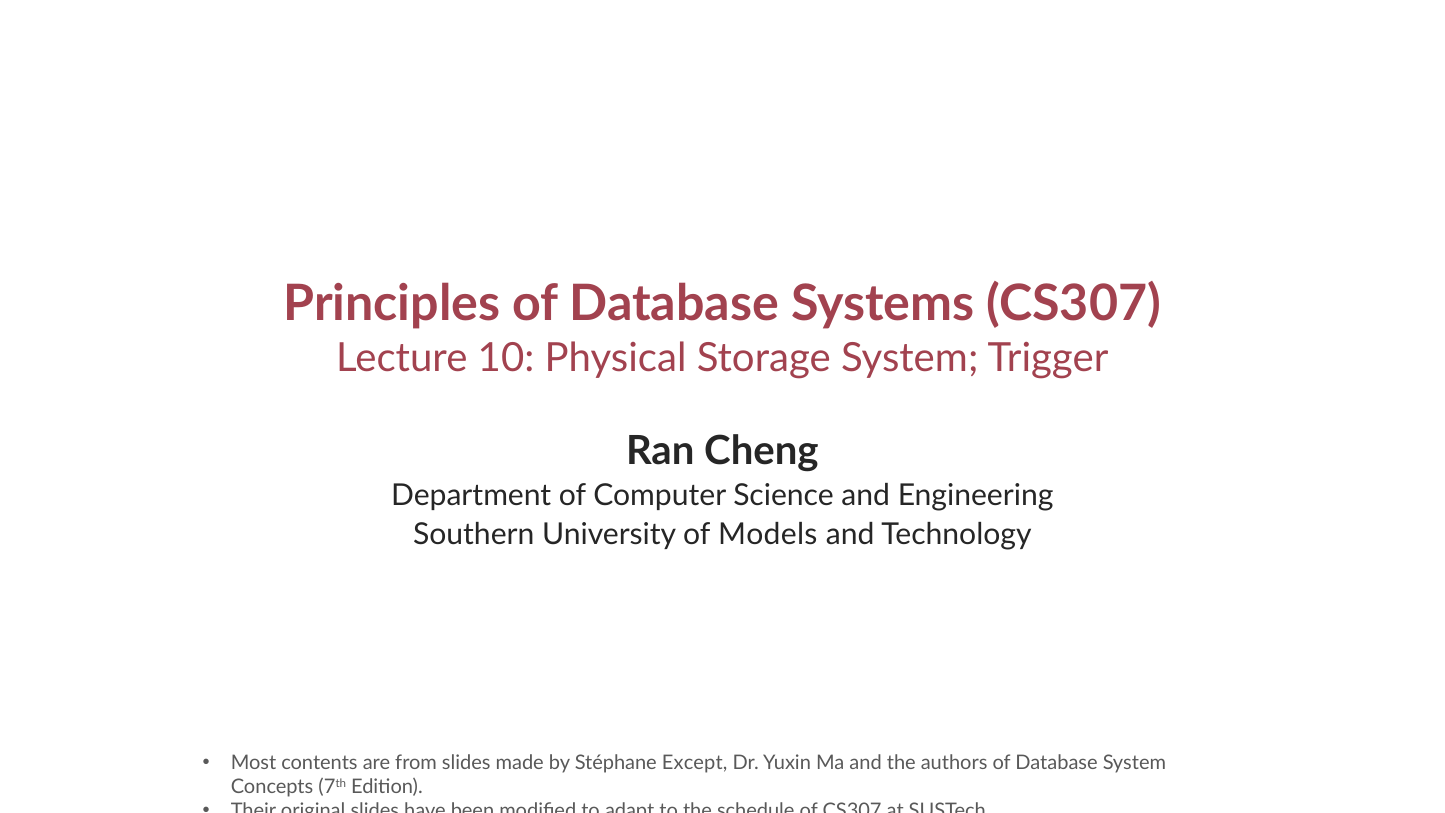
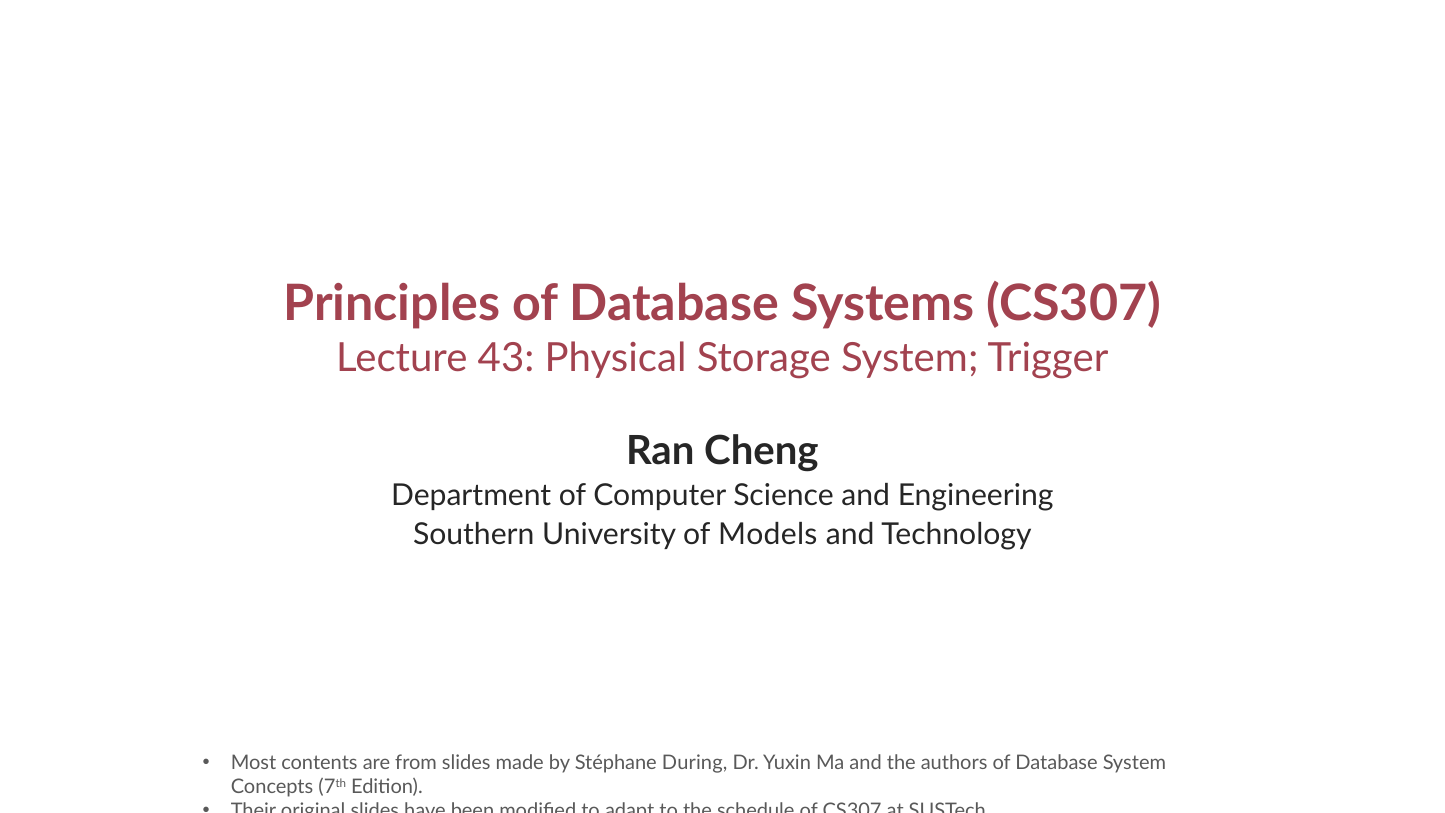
10: 10 -> 43 (506, 358)
Except: Except -> During (695, 763)
